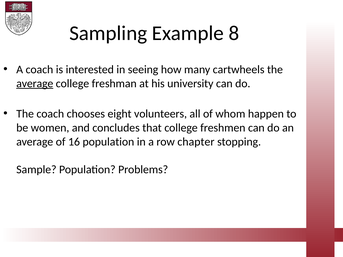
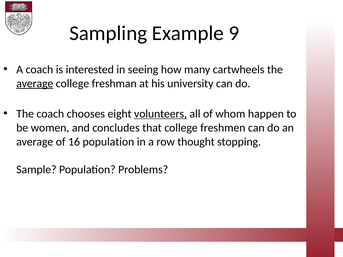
8: 8 -> 9 (234, 33)
volunteers underline: none -> present (161, 114)
chapter: chapter -> thought (196, 142)
